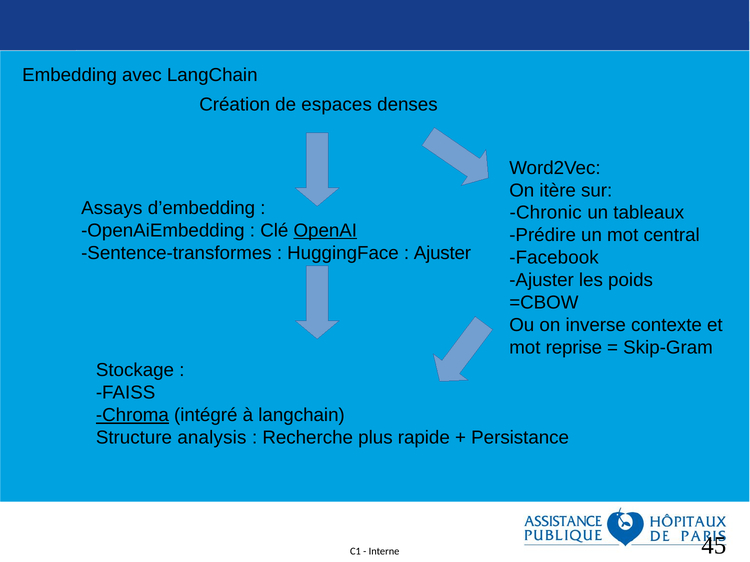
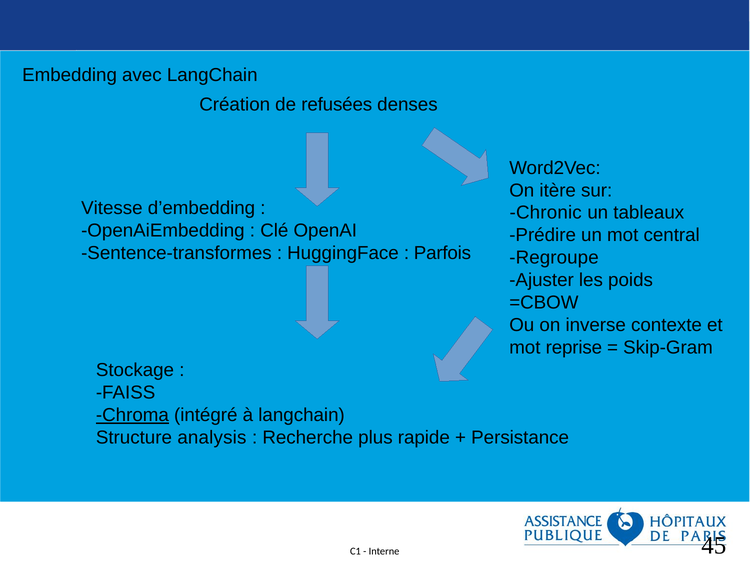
espaces: espaces -> refusées (337, 105)
Assays: Assays -> Vitesse (112, 208)
OpenAI underline: present -> none (325, 231)
Ajuster: Ajuster -> Parfois (442, 253)
Facebook: Facebook -> Regroupe (554, 258)
